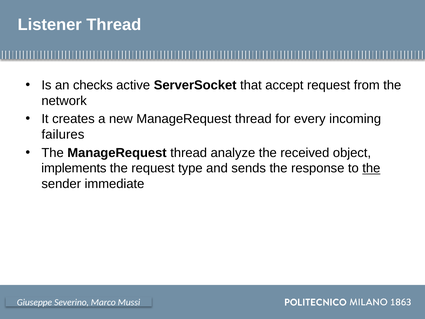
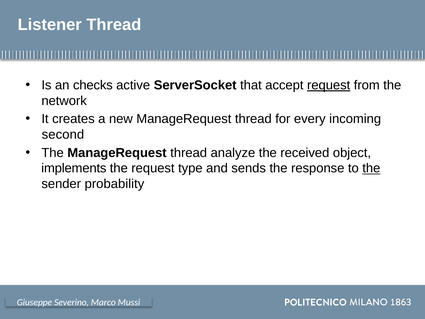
request underline: none -> present (329, 85)
failures: failures -> second (63, 134)
immediate: immediate -> probability (114, 184)
